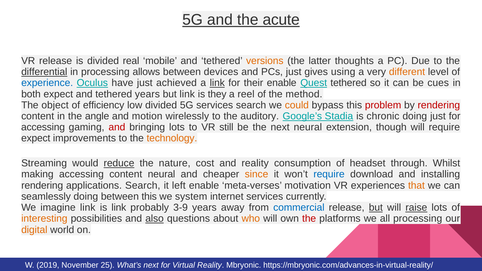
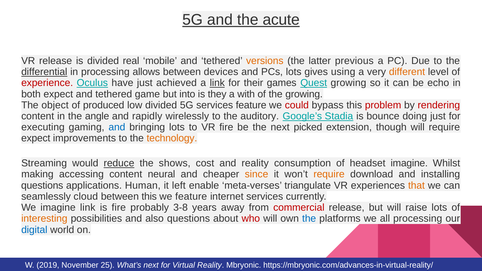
thoughts: thoughts -> previous (354, 61)
PCs just: just -> lots (294, 72)
experience colour: blue -> red (47, 83)
their enable: enable -> games (282, 83)
Quest tethered: tethered -> growing (348, 83)
cues: cues -> echo (438, 83)
tethered years: years -> game (147, 94)
but link: link -> into (187, 94)
reel: reel -> with (246, 94)
the method: method -> growing (304, 94)
efficiency: efficiency -> produced (104, 105)
services search: search -> feature (251, 105)
could colour: orange -> red (297, 105)
motion: motion -> rapidly (147, 116)
chronic: chronic -> bounce (383, 116)
accessing: accessing -> executing (43, 127)
and colour: red -> blue (117, 127)
VR still: still -> fire (226, 127)
next neural: neural -> picked (308, 127)
nature: nature -> shows (175, 163)
headset through: through -> imagine (409, 163)
require colour: blue -> orange (329, 174)
rendering: rendering -> questions (42, 186)
applications Search: Search -> Human (143, 186)
motivation: motivation -> triangulate (308, 186)
seamlessly doing: doing -> cloud (86, 197)
we system: system -> feature (191, 197)
is link: link -> fire (119, 208)
3-9: 3-9 -> 3-8 (181, 208)
commercial colour: blue -> red (299, 208)
but underline: present -> none (376, 208)
raise underline: present -> none (416, 208)
also underline: present -> none (155, 219)
who colour: orange -> red (251, 219)
the colour: red -> blue (309, 219)
digital colour: orange -> blue (34, 230)
